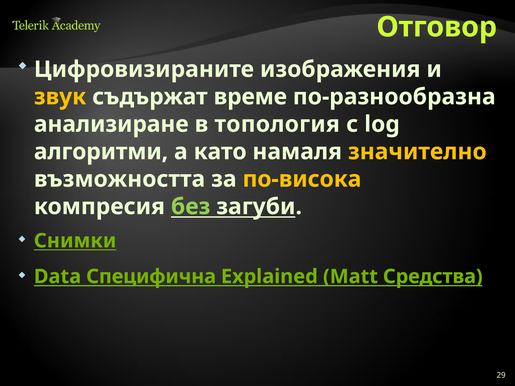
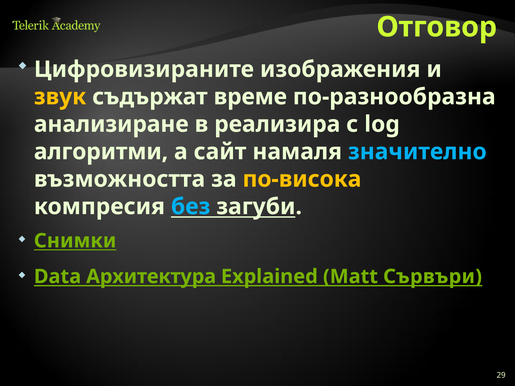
топология: топология -> реализира (277, 124)
като: като -> сайт (220, 152)
значително colour: yellow -> light blue (417, 152)
без colour: light green -> light blue (191, 207)
Специфична: Специфична -> Архитектура (151, 277)
Средства: Средства -> Сървъри (433, 277)
